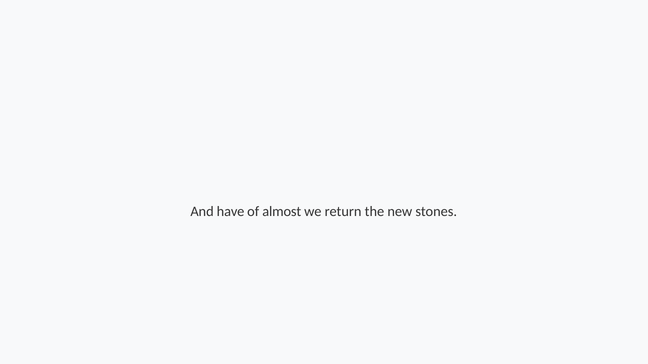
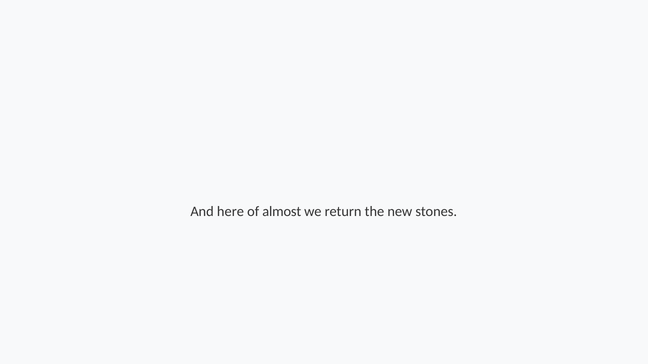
have: have -> here (230, 212)
